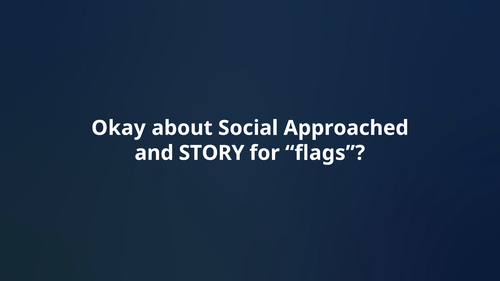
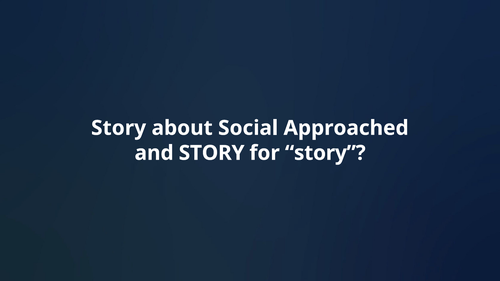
Okay: Okay -> Story (119, 128)
for flags: flags -> story (325, 153)
